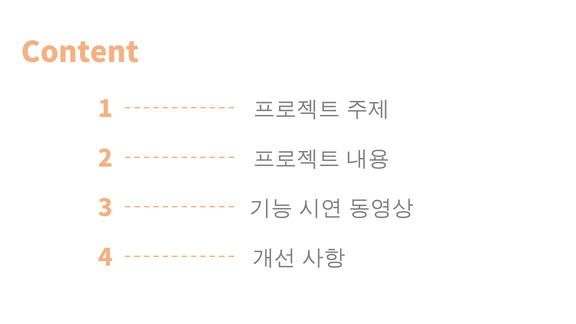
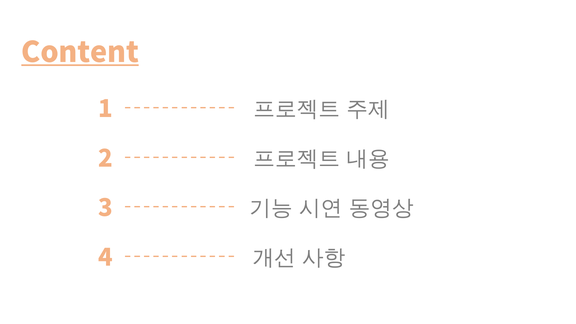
Content underline: none -> present (80, 53)
